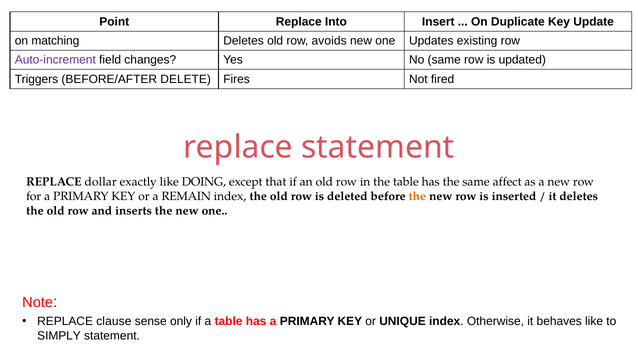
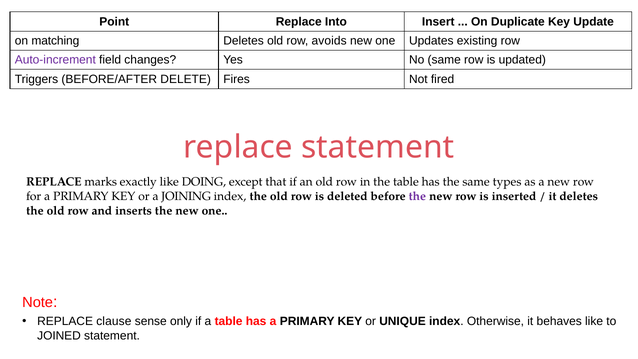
dollar: dollar -> marks (101, 182)
affect: affect -> types (507, 182)
REMAIN: REMAIN -> JOINING (186, 196)
the colour: orange -> purple (417, 196)
SIMPLY: SIMPLY -> JOINED (59, 336)
